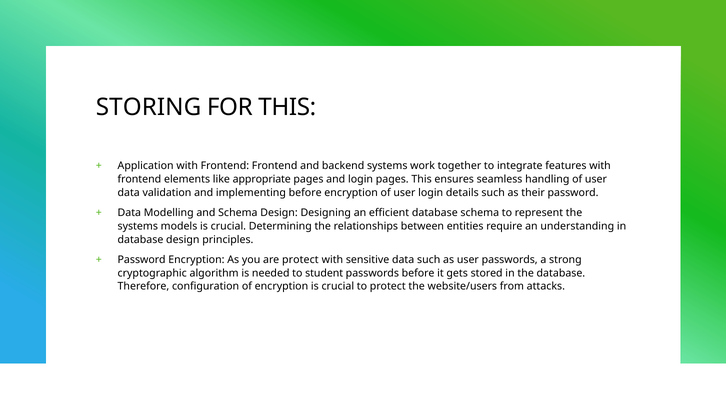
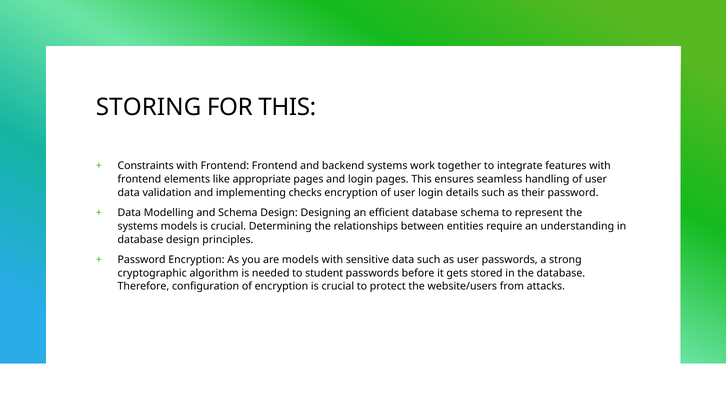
Application: Application -> Constraints (146, 166)
implementing before: before -> checks (305, 193)
are protect: protect -> models (300, 260)
